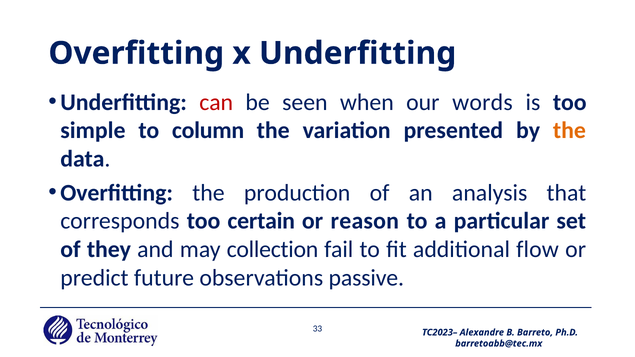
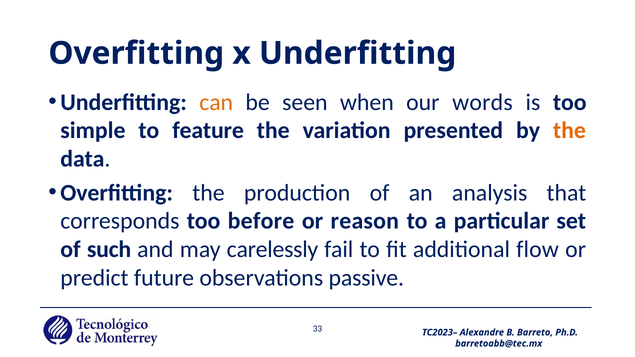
can colour: red -> orange (216, 102)
column: column -> feature (208, 130)
certain: certain -> before (261, 221)
they: they -> such (109, 250)
collection: collection -> carelessly (272, 250)
